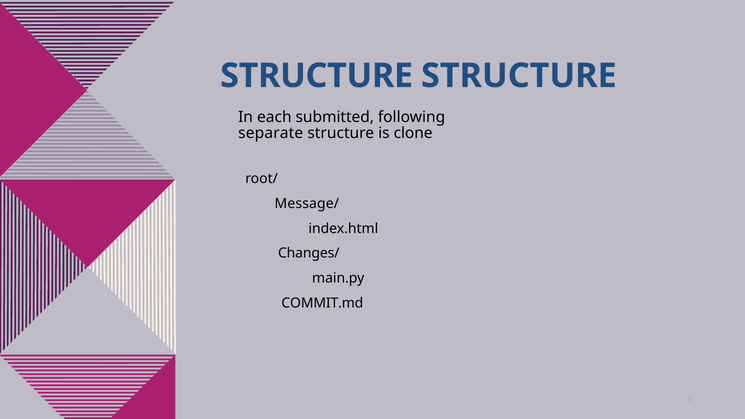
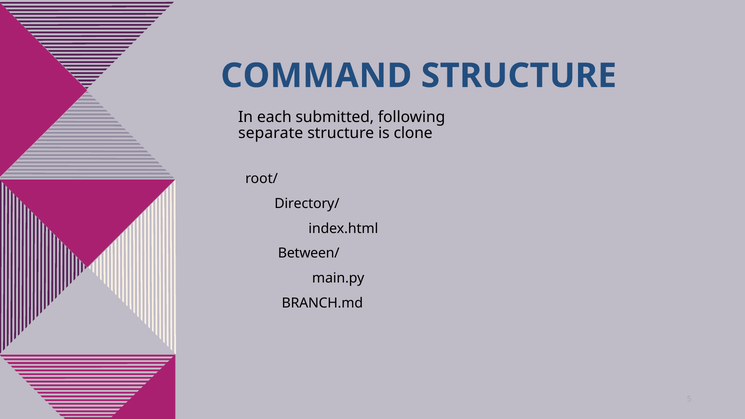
STRUCTURE: STRUCTURE -> COMMAND (316, 76)
Message/: Message/ -> Directory/ (307, 204)
Changes/: Changes/ -> Between/ (309, 253)
COMMIT.md: COMMIT.md -> BRANCH.md (322, 303)
